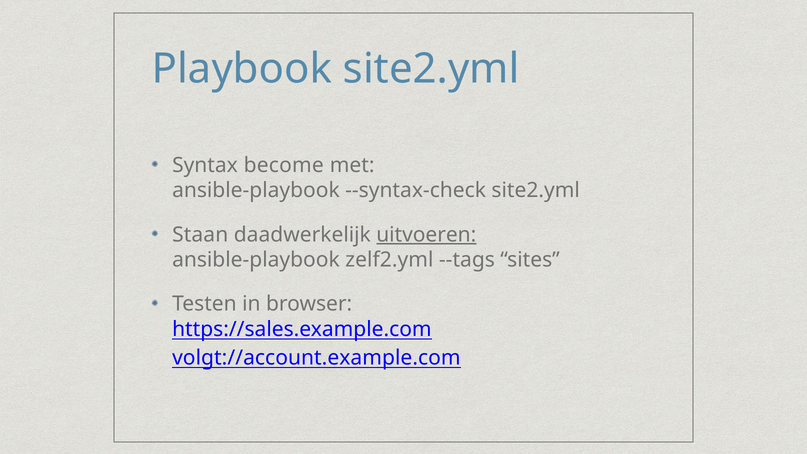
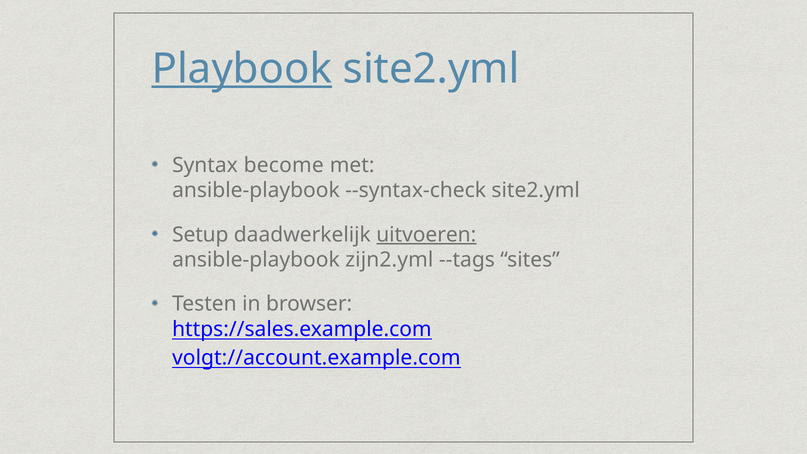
Playbook underline: none -> present (242, 69)
Staan: Staan -> Setup (200, 235)
zelf2.yml: zelf2.yml -> zijn2.yml (389, 260)
